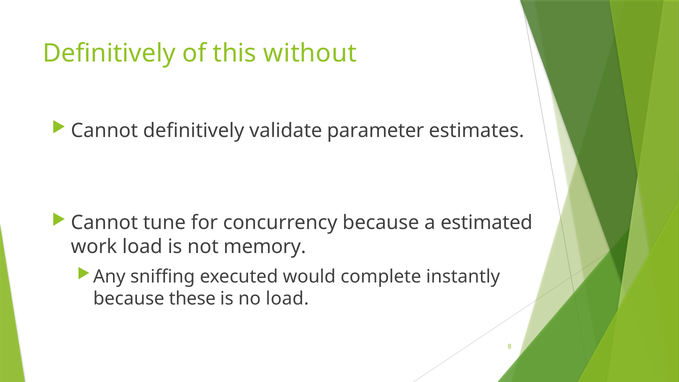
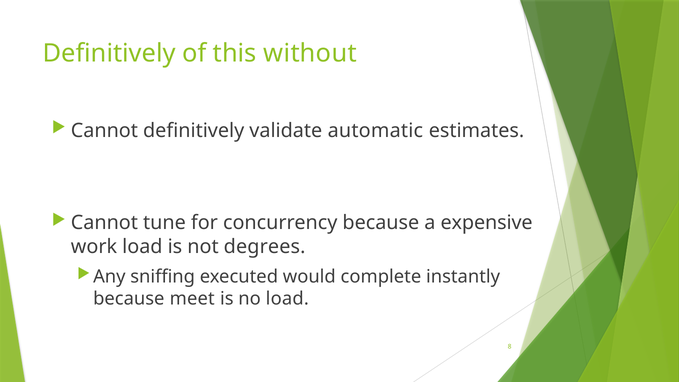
parameter: parameter -> automatic (375, 130)
estimated: estimated -> expensive (487, 223)
memory: memory -> degrees (265, 247)
these: these -> meet (192, 299)
